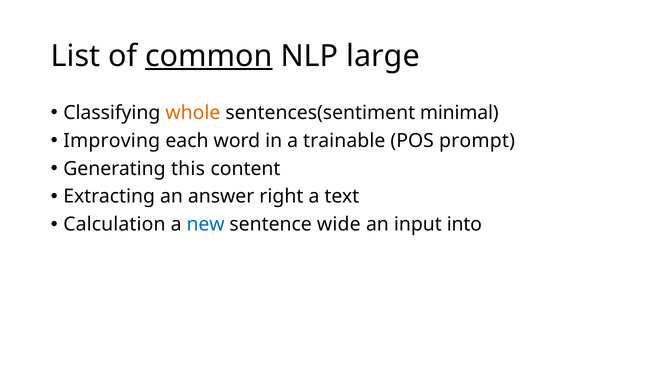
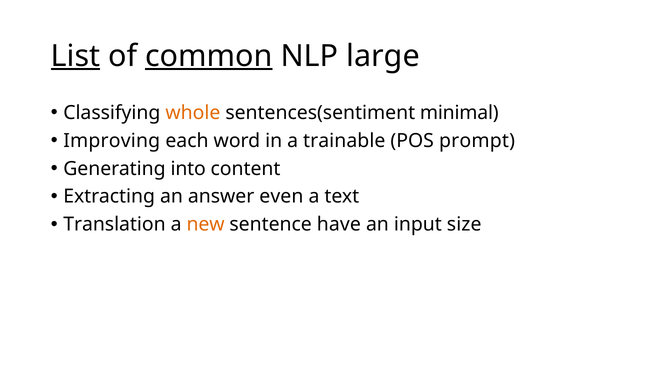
List underline: none -> present (76, 56)
this: this -> into (188, 168)
right: right -> even (281, 196)
Calculation: Calculation -> Translation (114, 224)
new colour: blue -> orange (206, 224)
wide: wide -> have (339, 224)
into: into -> size (464, 224)
